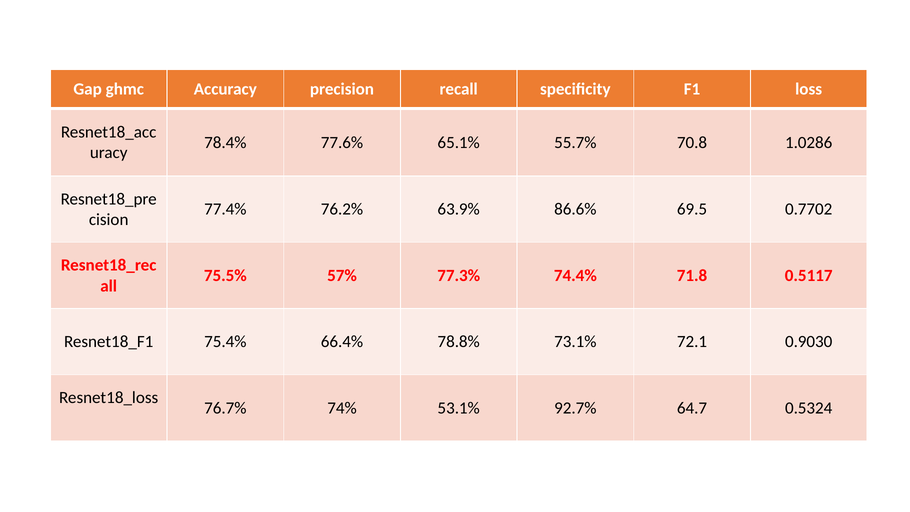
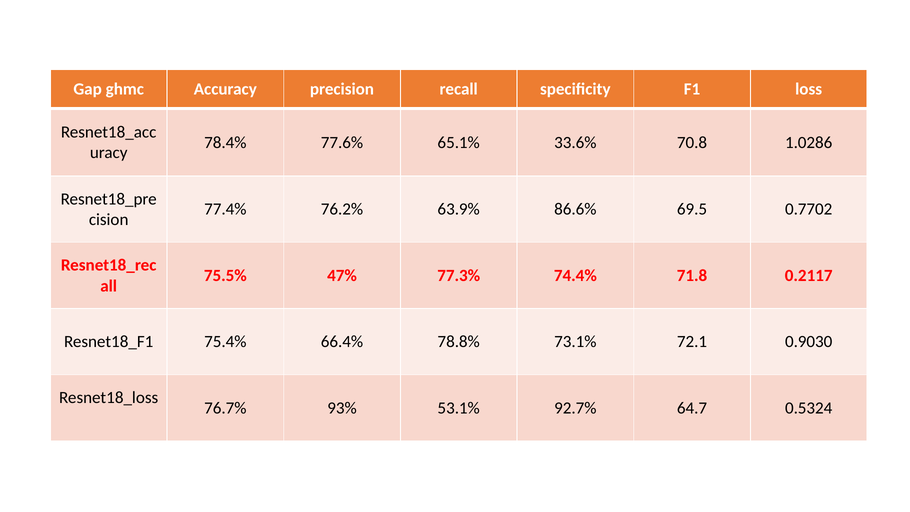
55.7%: 55.7% -> 33.6% (575, 142)
57%: 57% -> 47% (342, 275)
0.5117: 0.5117 -> 0.2117 (809, 275)
74%: 74% -> 93% (342, 408)
